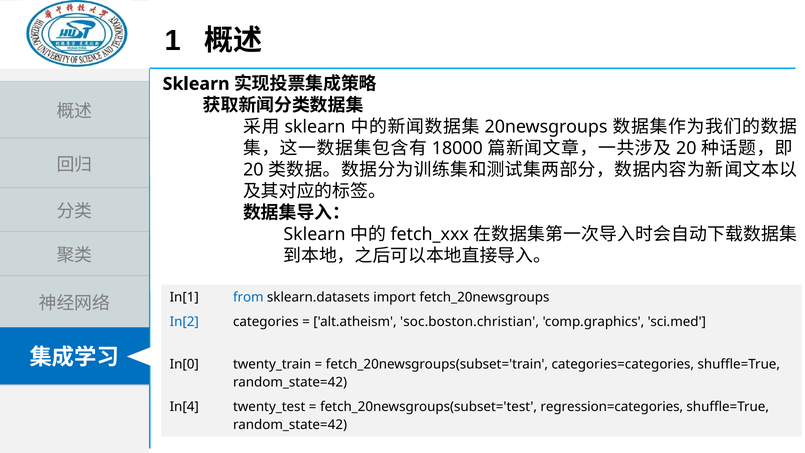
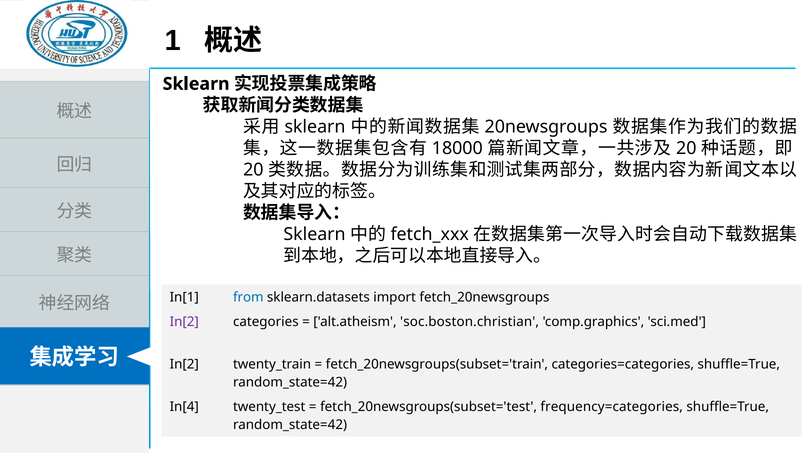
In[2 colour: blue -> purple (184, 322)
In[0: In[0 -> In[2 (184, 364)
regression=categories: regression=categories -> frequency=categories (612, 407)
